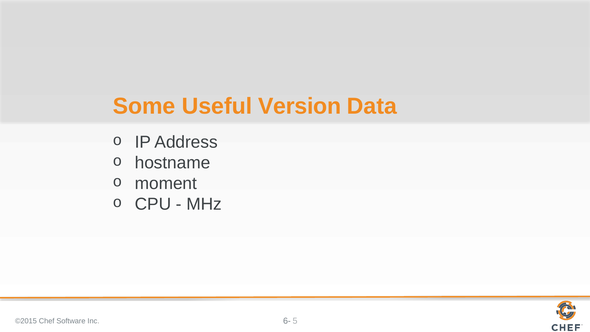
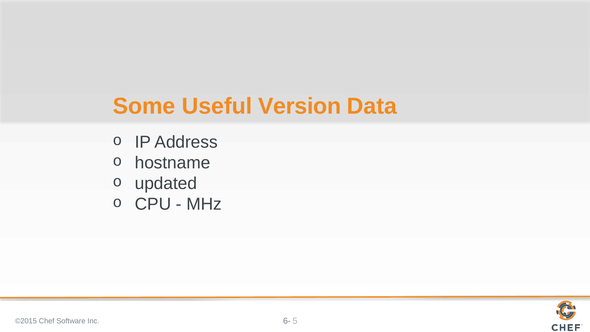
moment: moment -> updated (166, 183)
